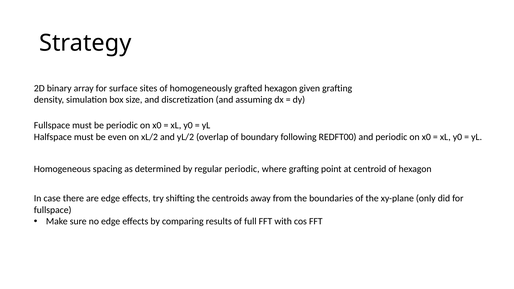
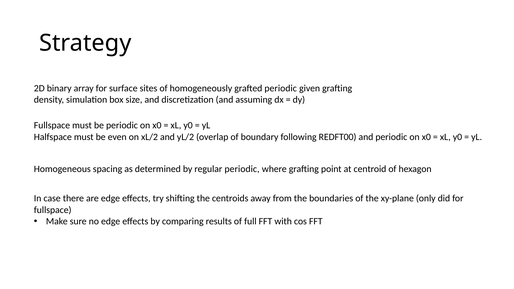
grafted hexagon: hexagon -> periodic (281, 88)
